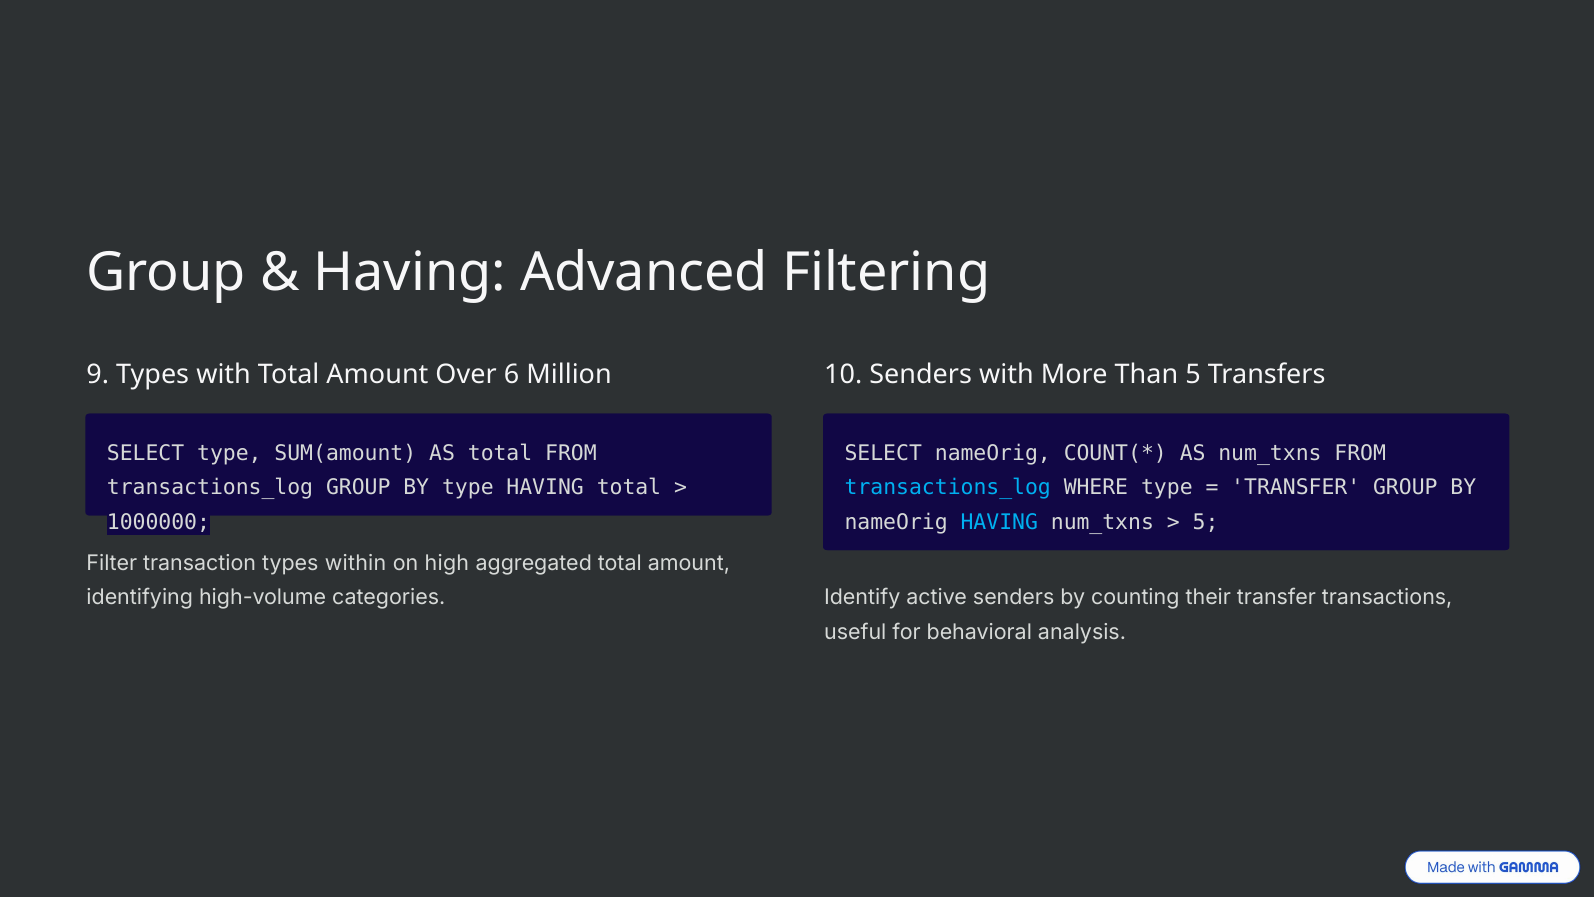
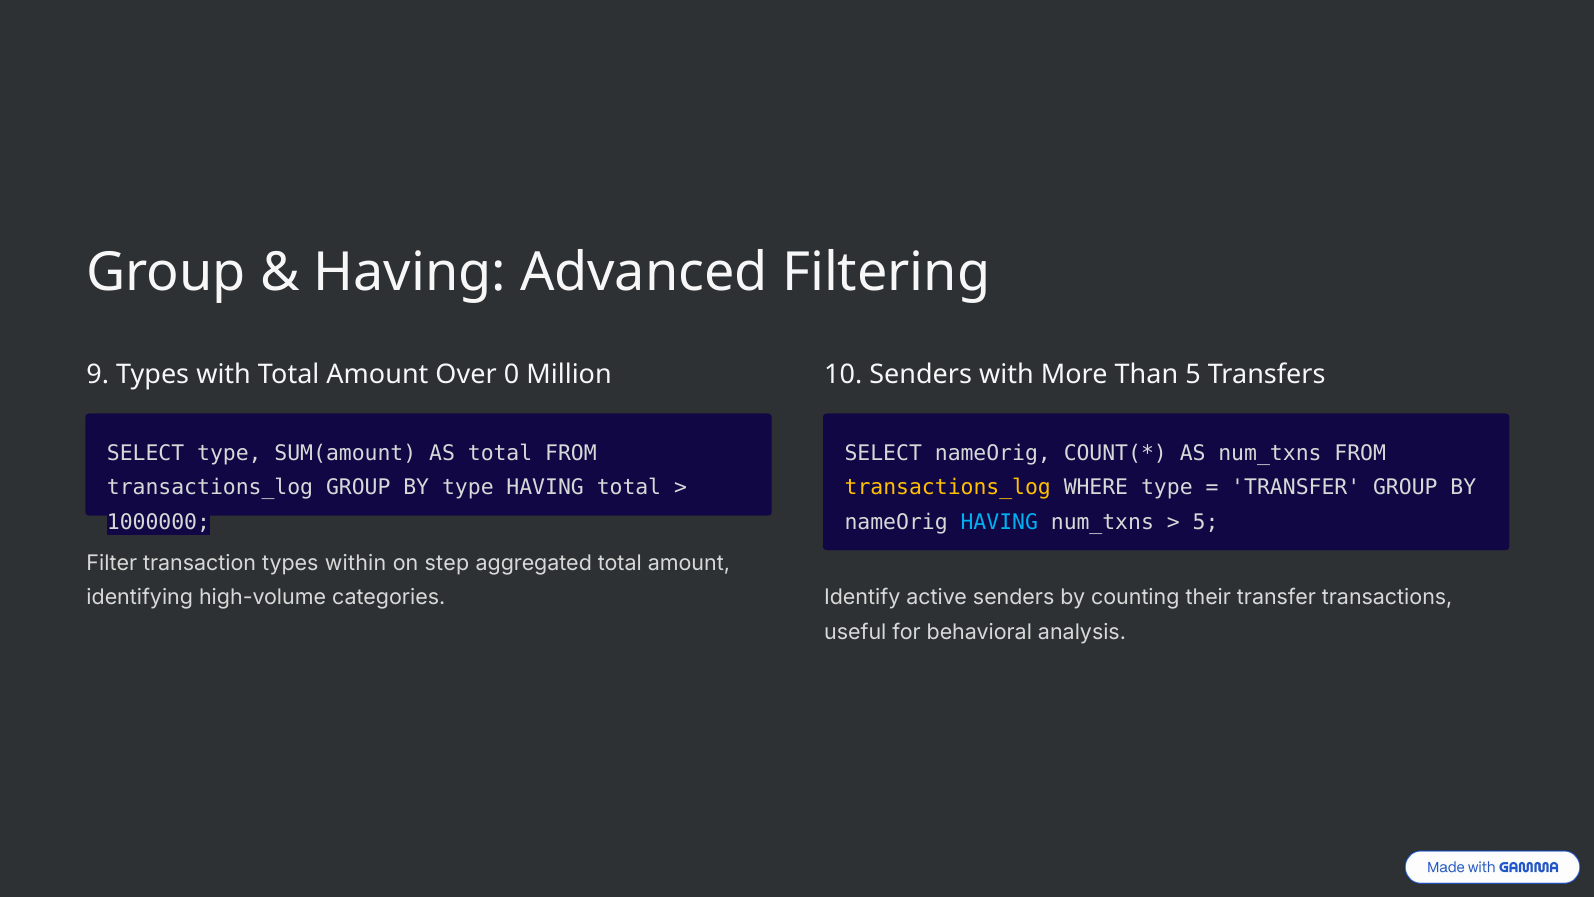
6: 6 -> 0 (512, 374)
transactions_log colour: light blue -> yellow (948, 488)
high: high -> step (447, 563)
